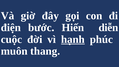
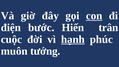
con underline: none -> present (94, 16)
diễn: diễn -> trân (108, 28)
thang: thang -> tướng (45, 51)
